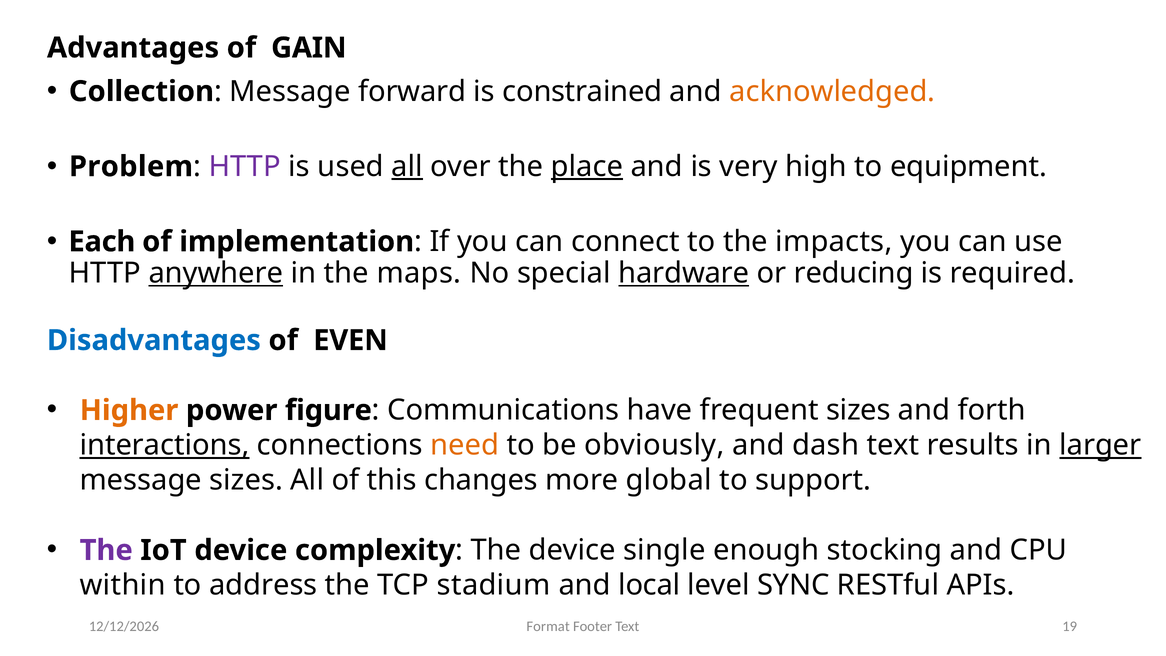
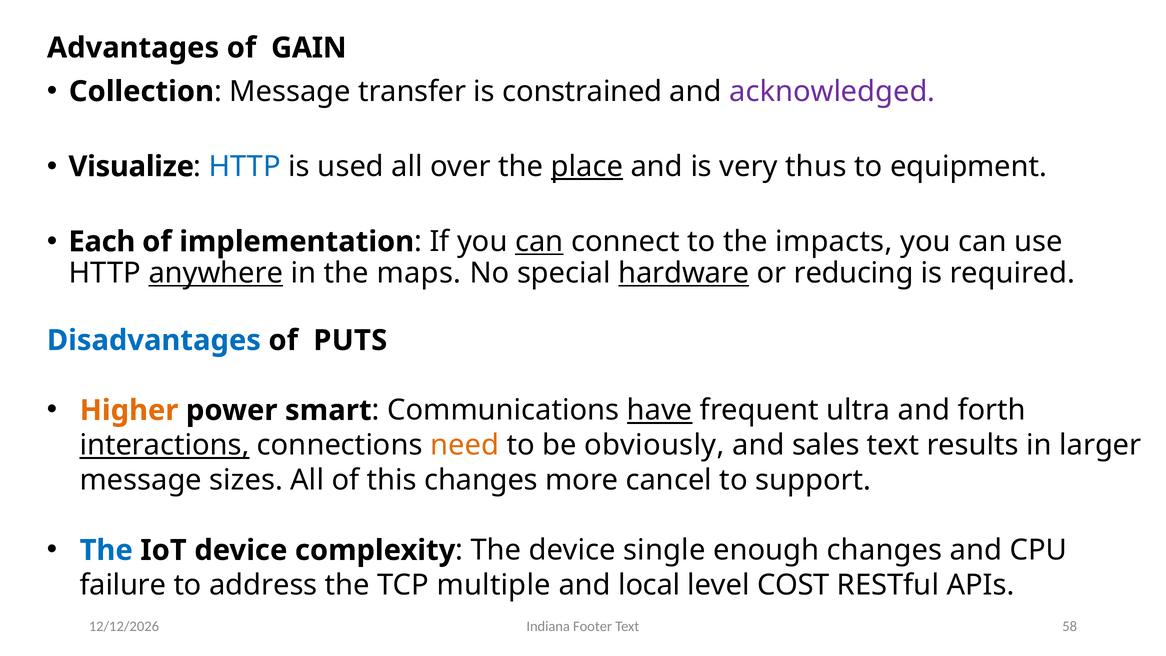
forward: forward -> transfer (412, 91)
acknowledged colour: orange -> purple (832, 91)
Problem: Problem -> Visualize (131, 167)
HTTP colour: purple -> blue (245, 167)
all underline: present -> none (407, 167)
high: high -> thus (816, 167)
can underline: none -> present (539, 242)
EVEN: EVEN -> PUTS (350, 340)
figure: figure -> smart (328, 410)
have underline: none -> present (660, 410)
frequent sizes: sizes -> ultra (858, 410)
dash: dash -> sales (826, 445)
larger underline: present -> none (1100, 445)
global: global -> cancel (669, 480)
The colour: purple -> blue (106, 550)
enough stocking: stocking -> changes (885, 550)
within: within -> failure (123, 585)
stadium: stadium -> multiple (494, 585)
SYNC: SYNC -> COST (793, 585)
Format: Format -> Indiana (548, 626)
19: 19 -> 58 (1070, 626)
